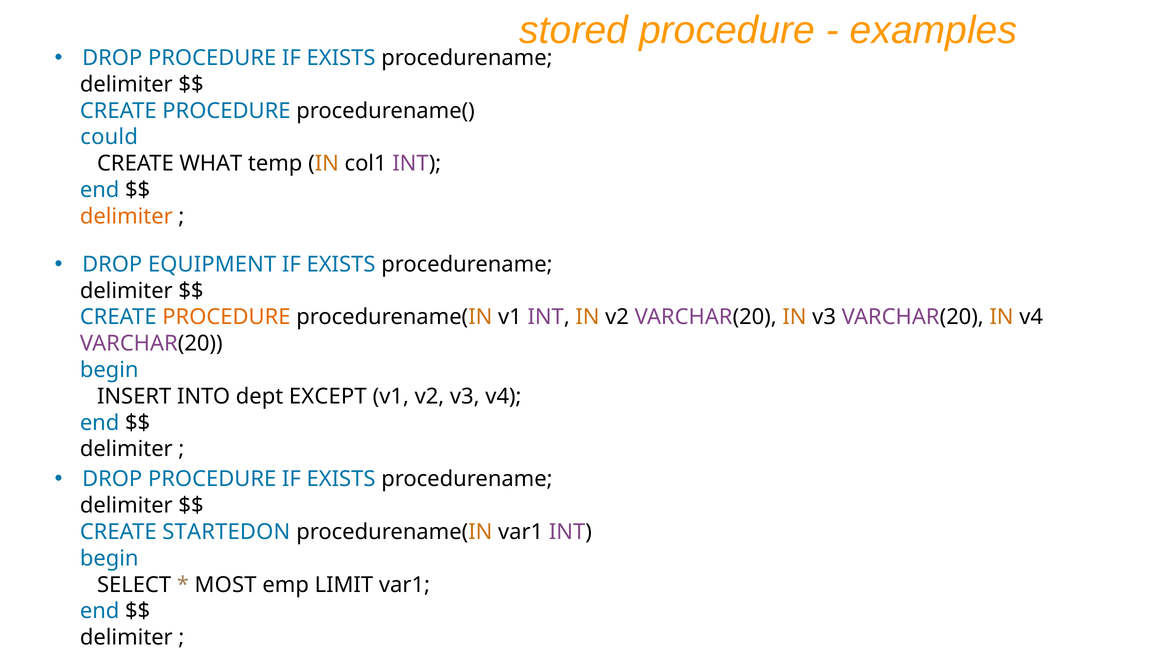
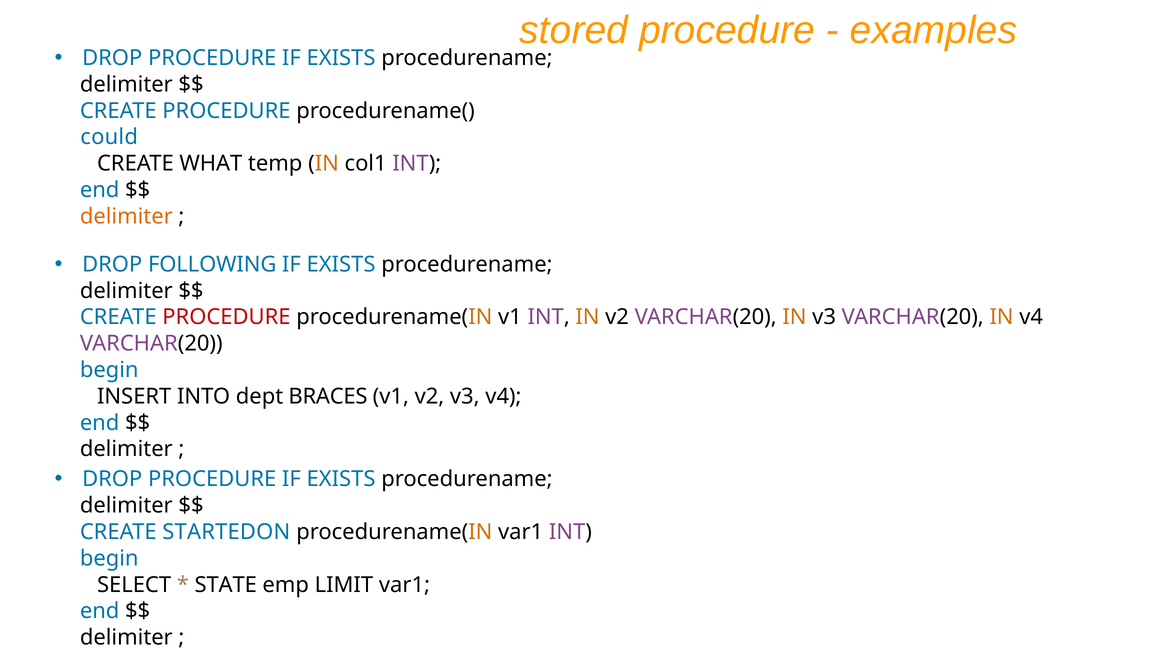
EQUIPMENT: EQUIPMENT -> FOLLOWING (212, 264)
PROCEDURE colour: orange -> red (226, 317)
EXCEPT: EXCEPT -> BRACES (328, 396)
MOST: MOST -> STATE (226, 585)
